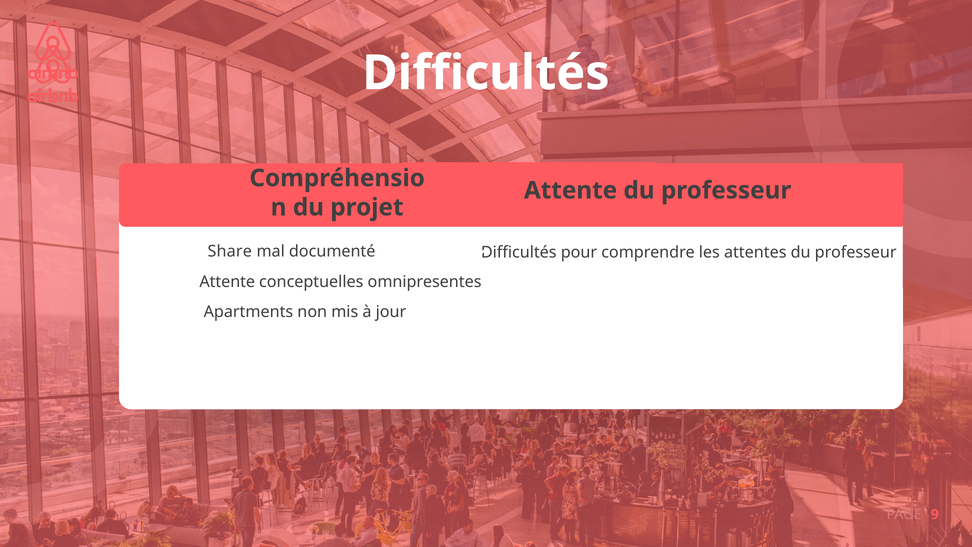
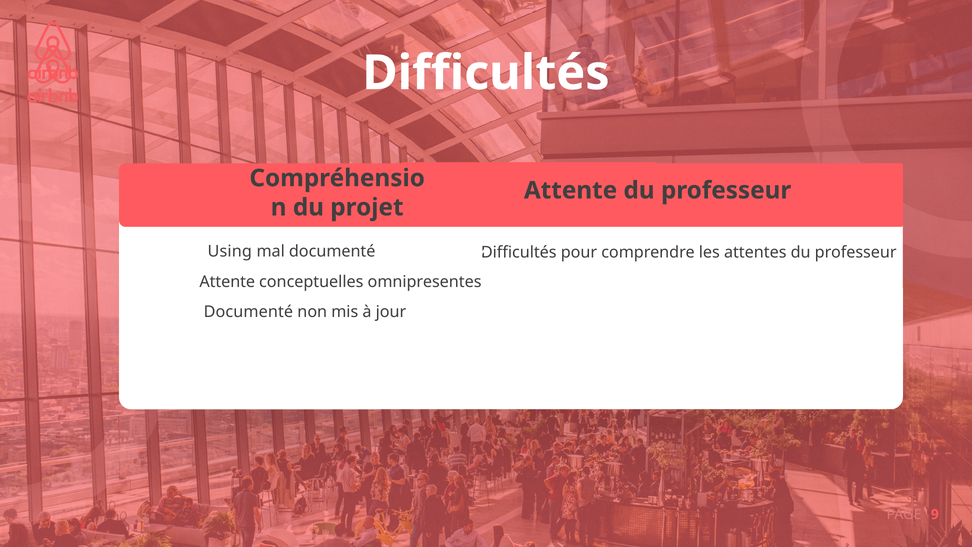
Share: Share -> Using (230, 251)
Apartments: Apartments -> Documenté (248, 312)
